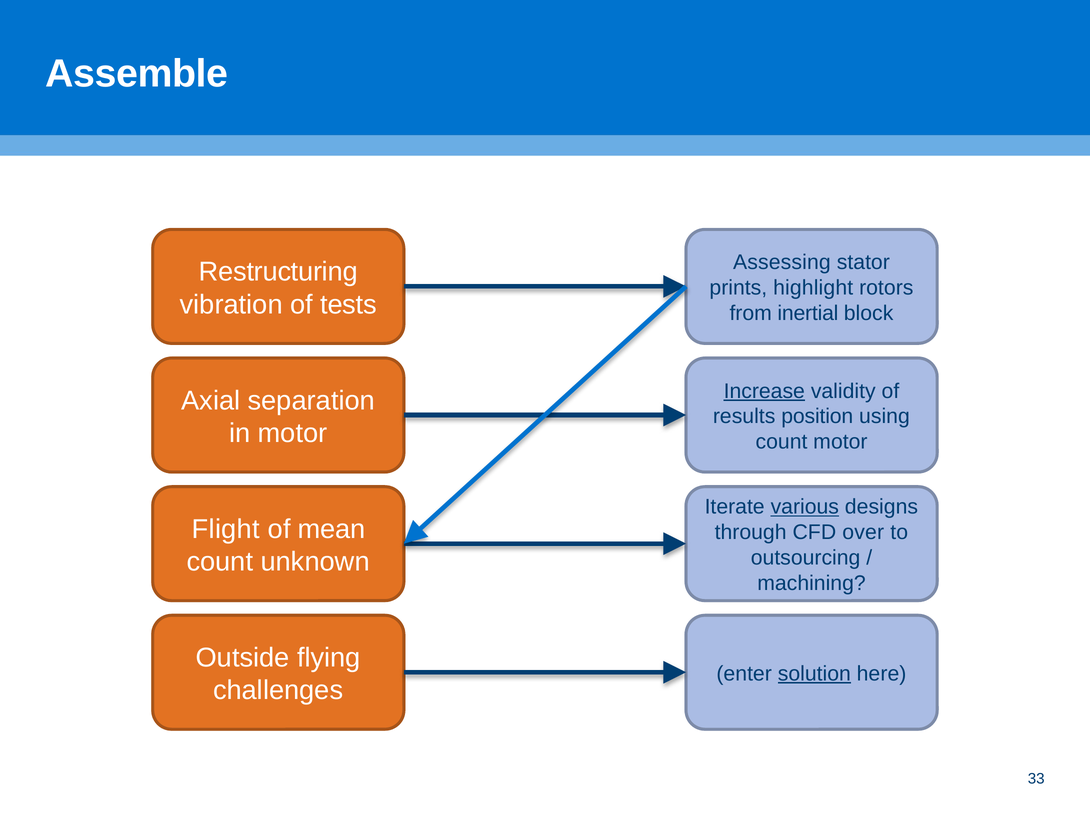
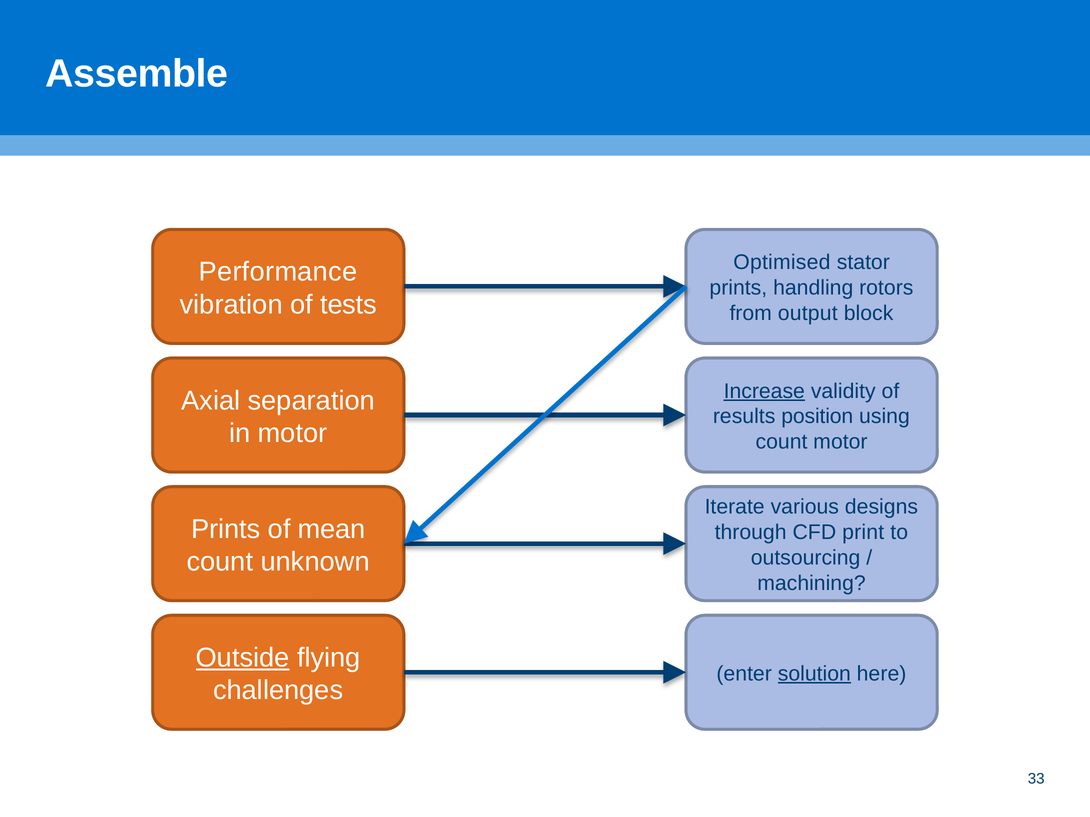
Assessing: Assessing -> Optimised (782, 263)
Restructuring: Restructuring -> Performance (278, 272)
highlight: highlight -> handling (813, 288)
inertial: inertial -> output (808, 313)
various underline: present -> none (805, 507)
Flight: Flight -> Prints (226, 530)
over: over -> print (863, 533)
Outside underline: none -> present (243, 658)
